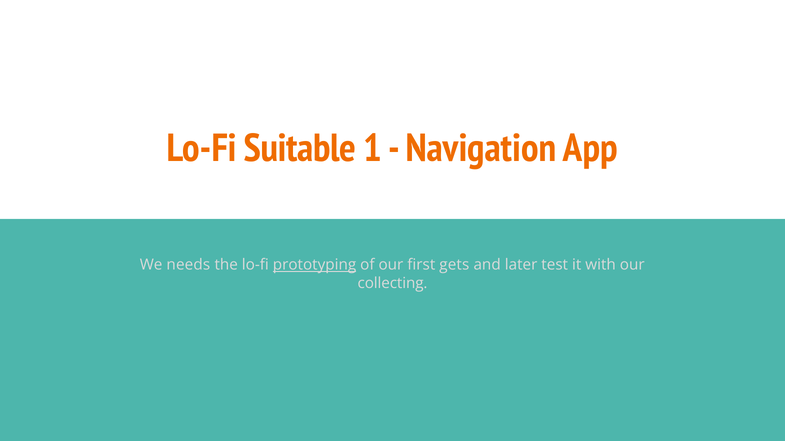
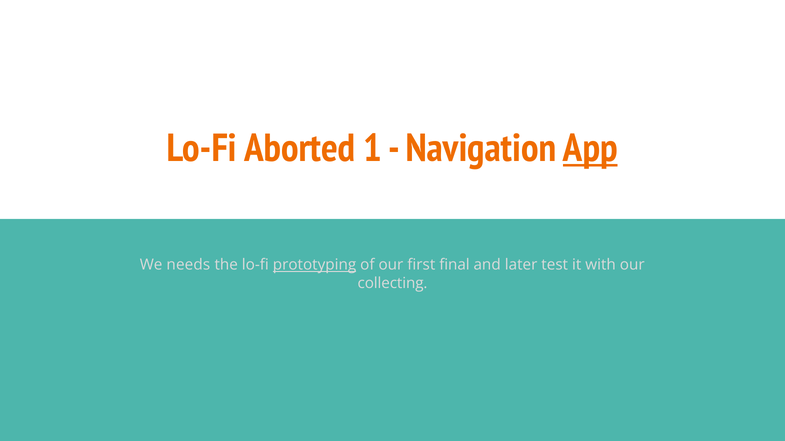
Suitable: Suitable -> Aborted (300, 149)
App underline: none -> present (590, 149)
gets: gets -> final (454, 265)
